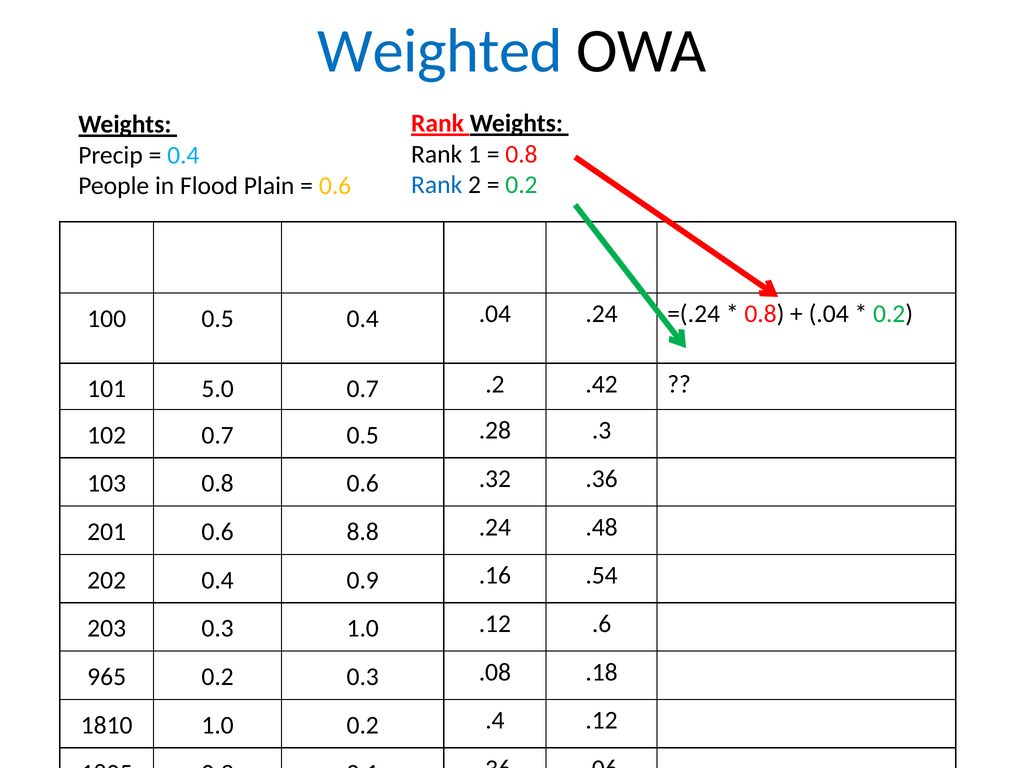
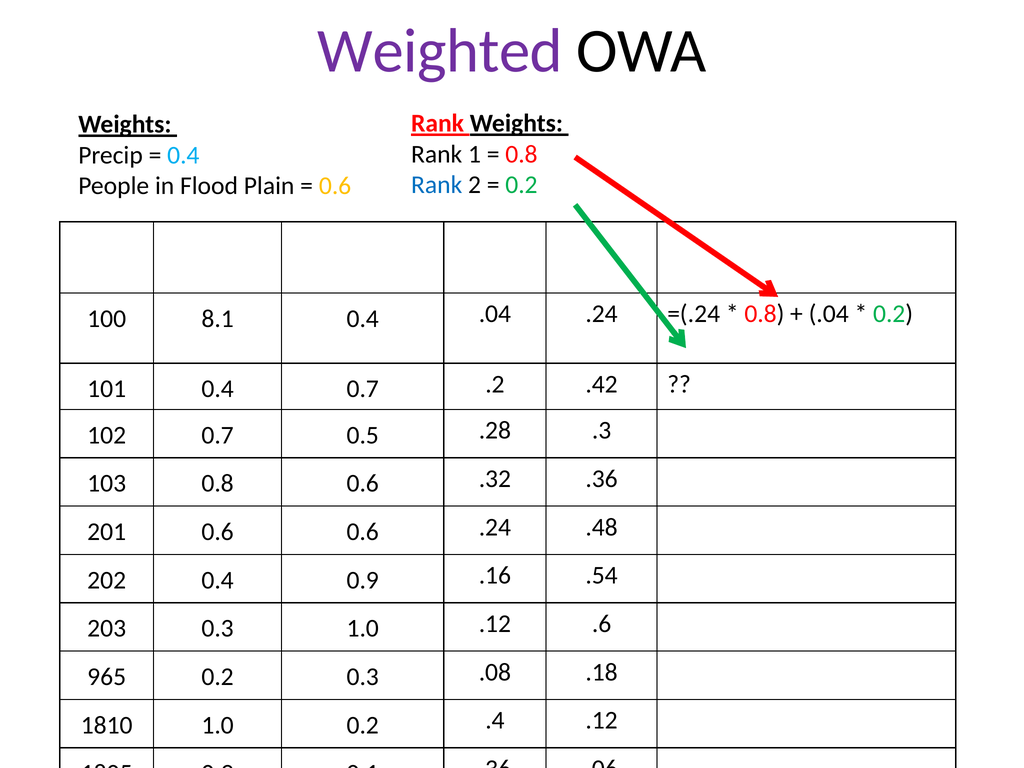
Weighted colour: blue -> purple (440, 51)
100 0.5: 0.5 -> 8.1 (218, 319)
101 5.0: 5.0 -> 0.4 (218, 389)
0.6 8.8: 8.8 -> 0.6 (363, 532)
